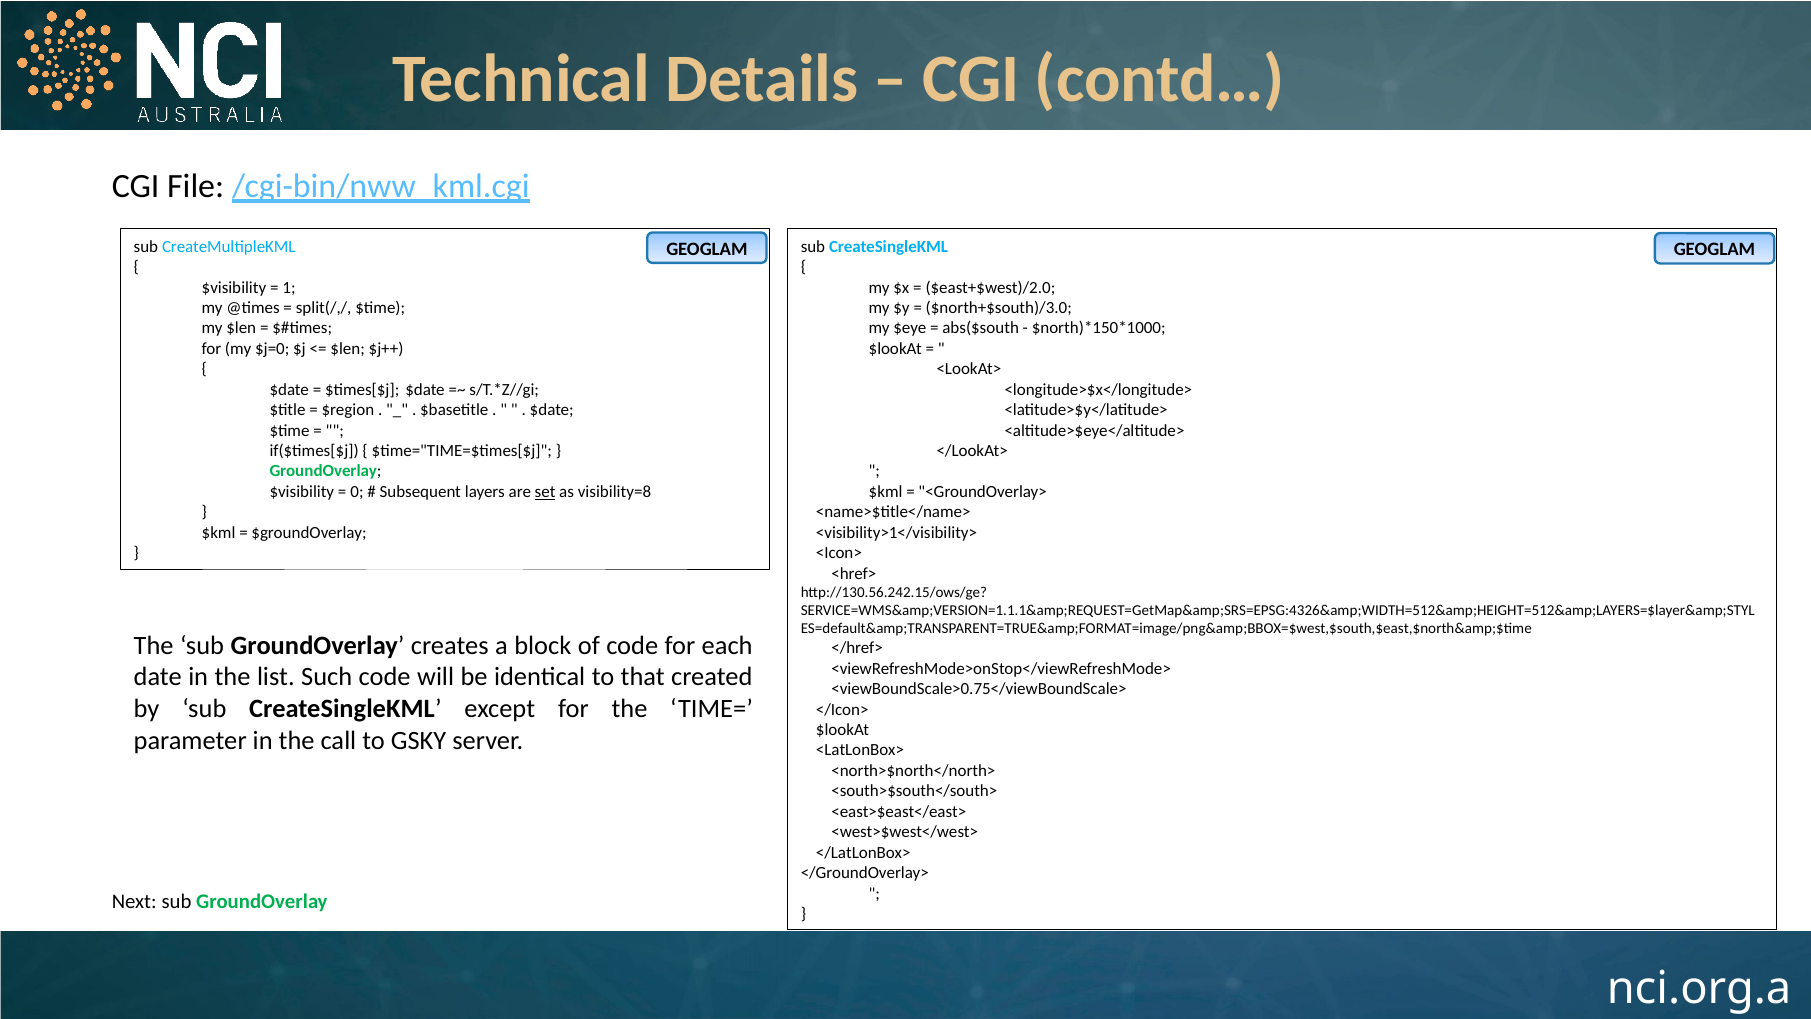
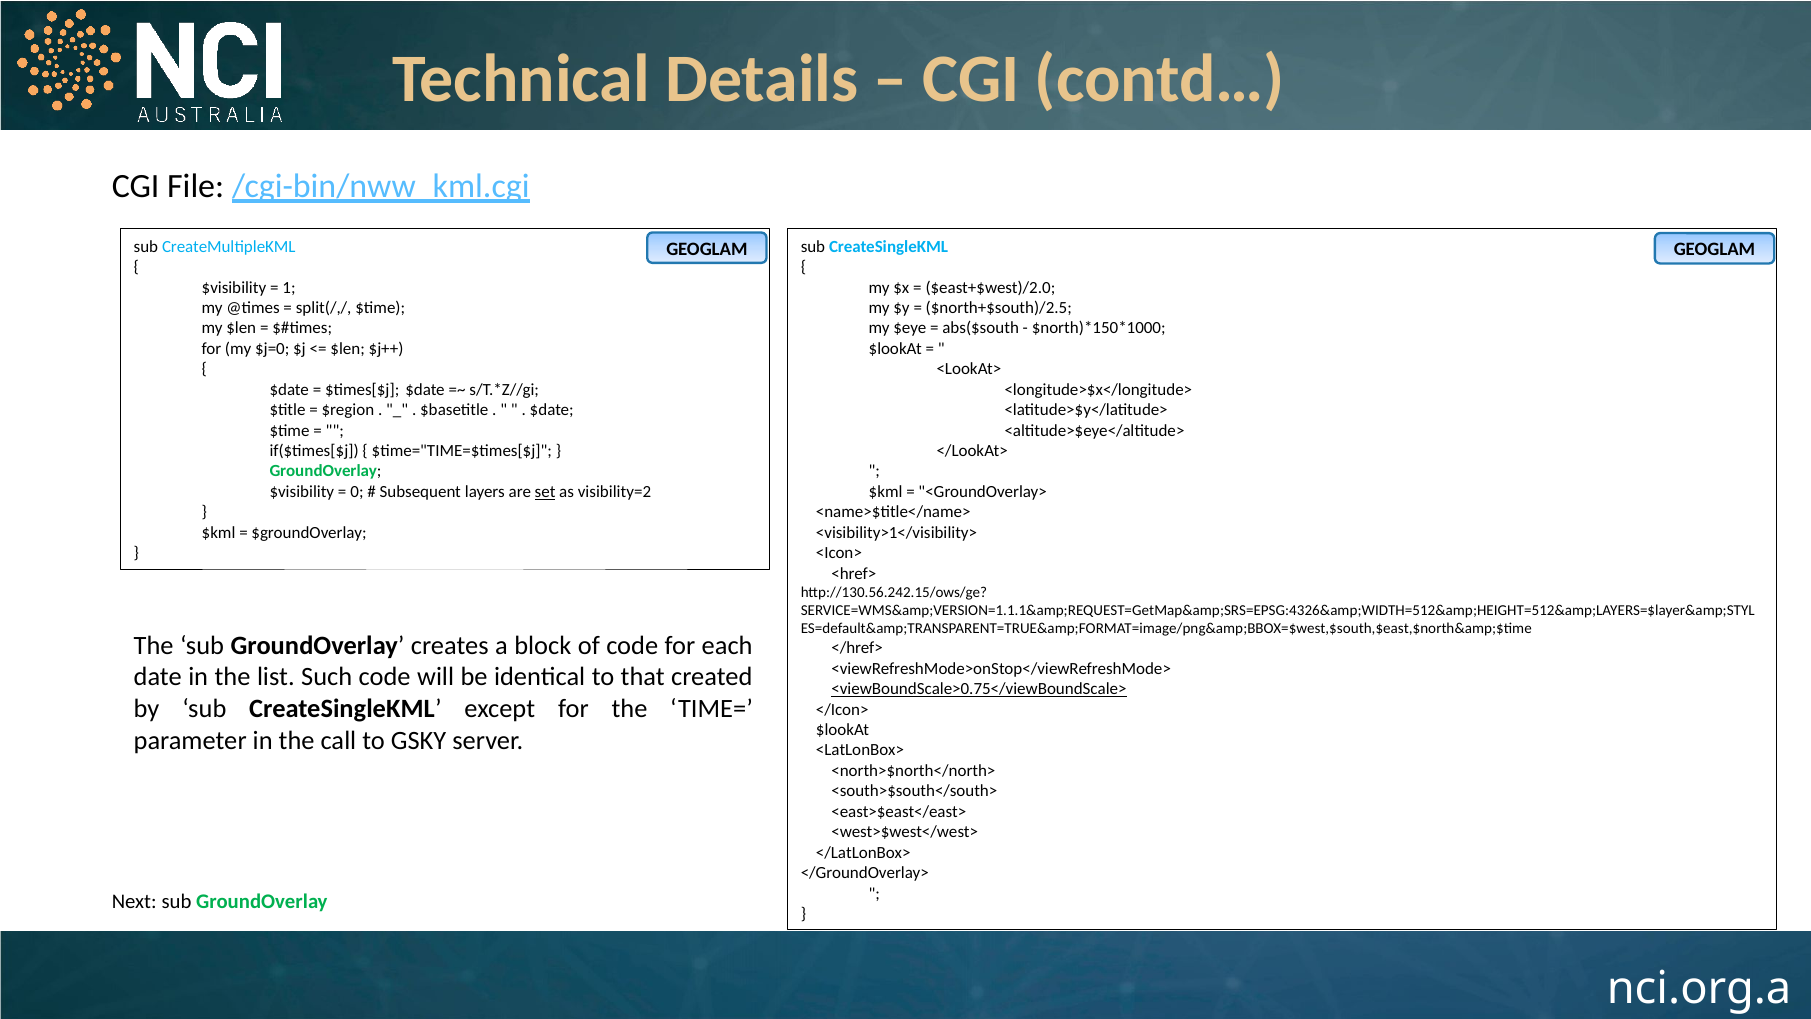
$north+$south)/3.0: $north+$south)/3.0 -> $north+$south)/2.5 (999, 308)
visibility=8: visibility=8 -> visibility=2 (614, 492)
<viewBoundScale>0.75</viewBoundScale> underline: none -> present (979, 689)
